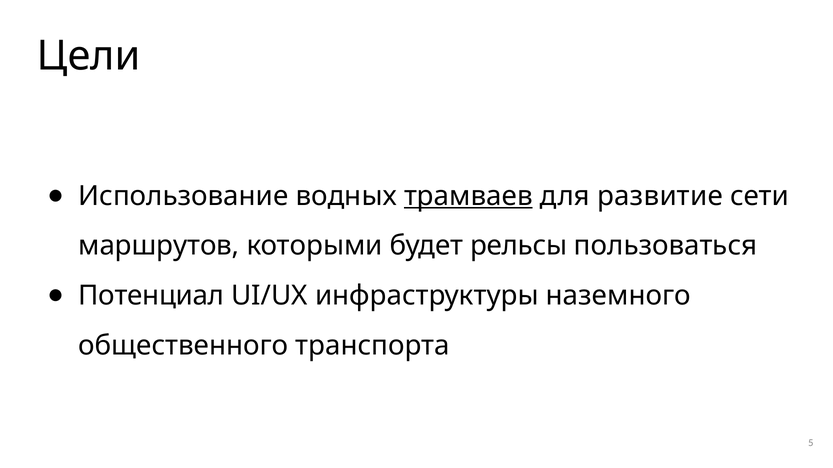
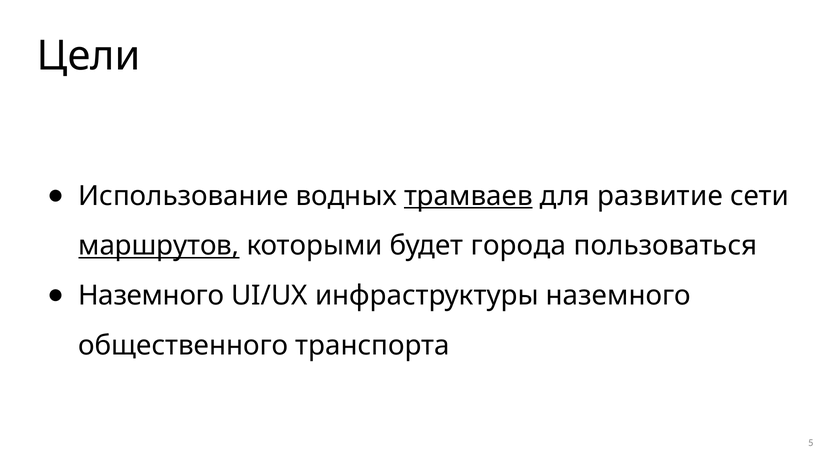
маршрутов underline: none -> present (159, 246)
рельсы: рельсы -> города (518, 246)
Потенциал: Потенциал -> Наземного (151, 296)
